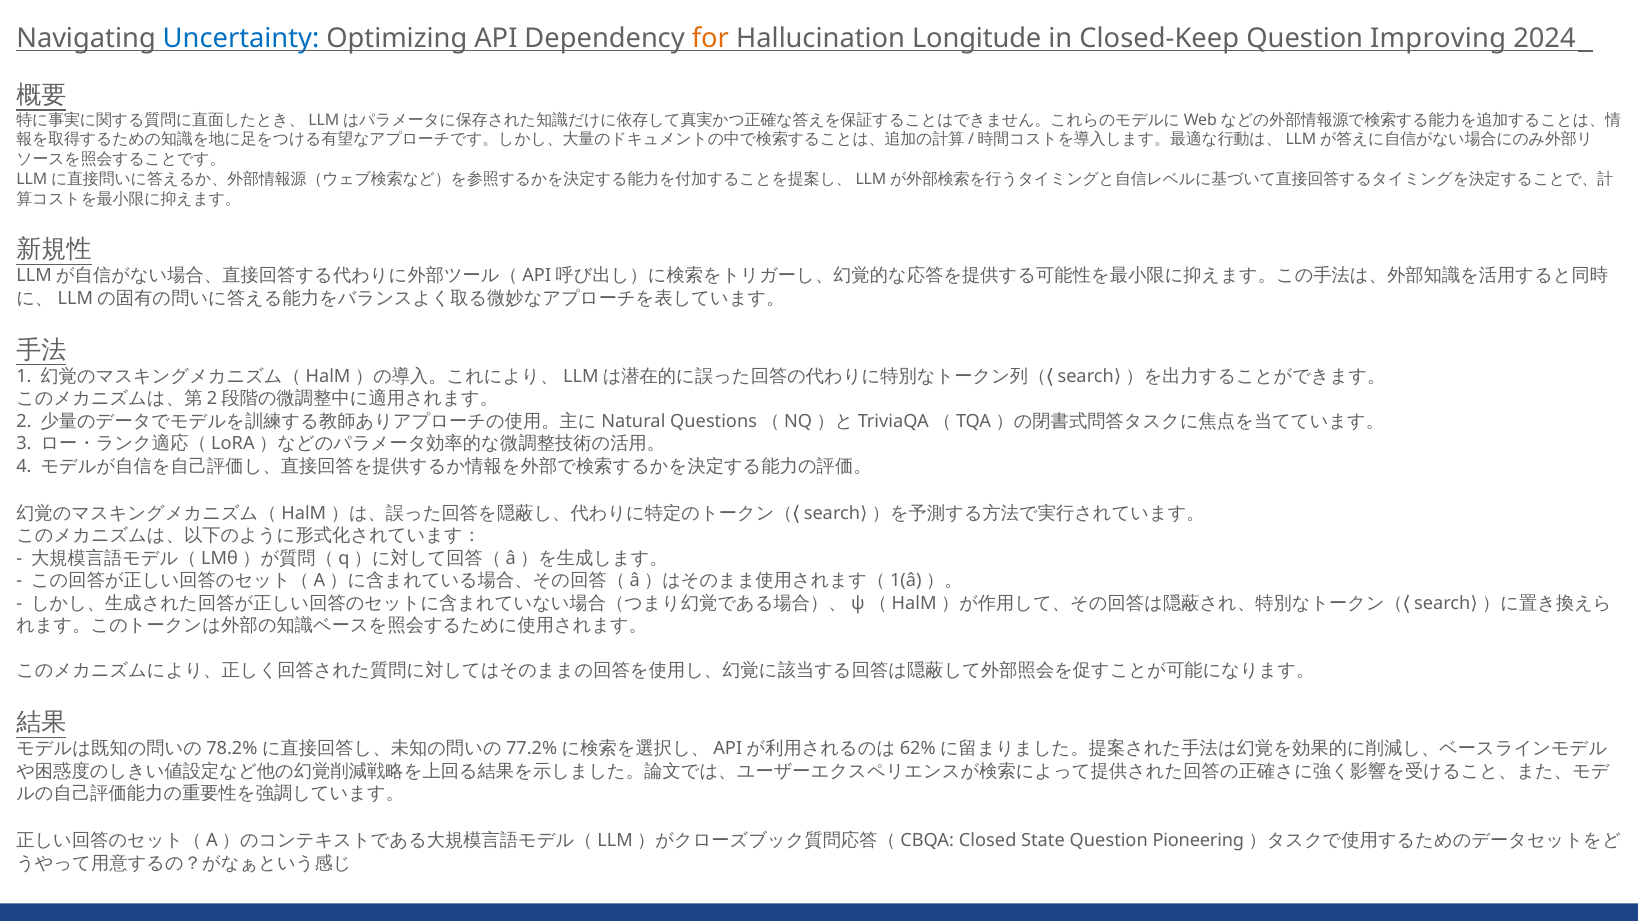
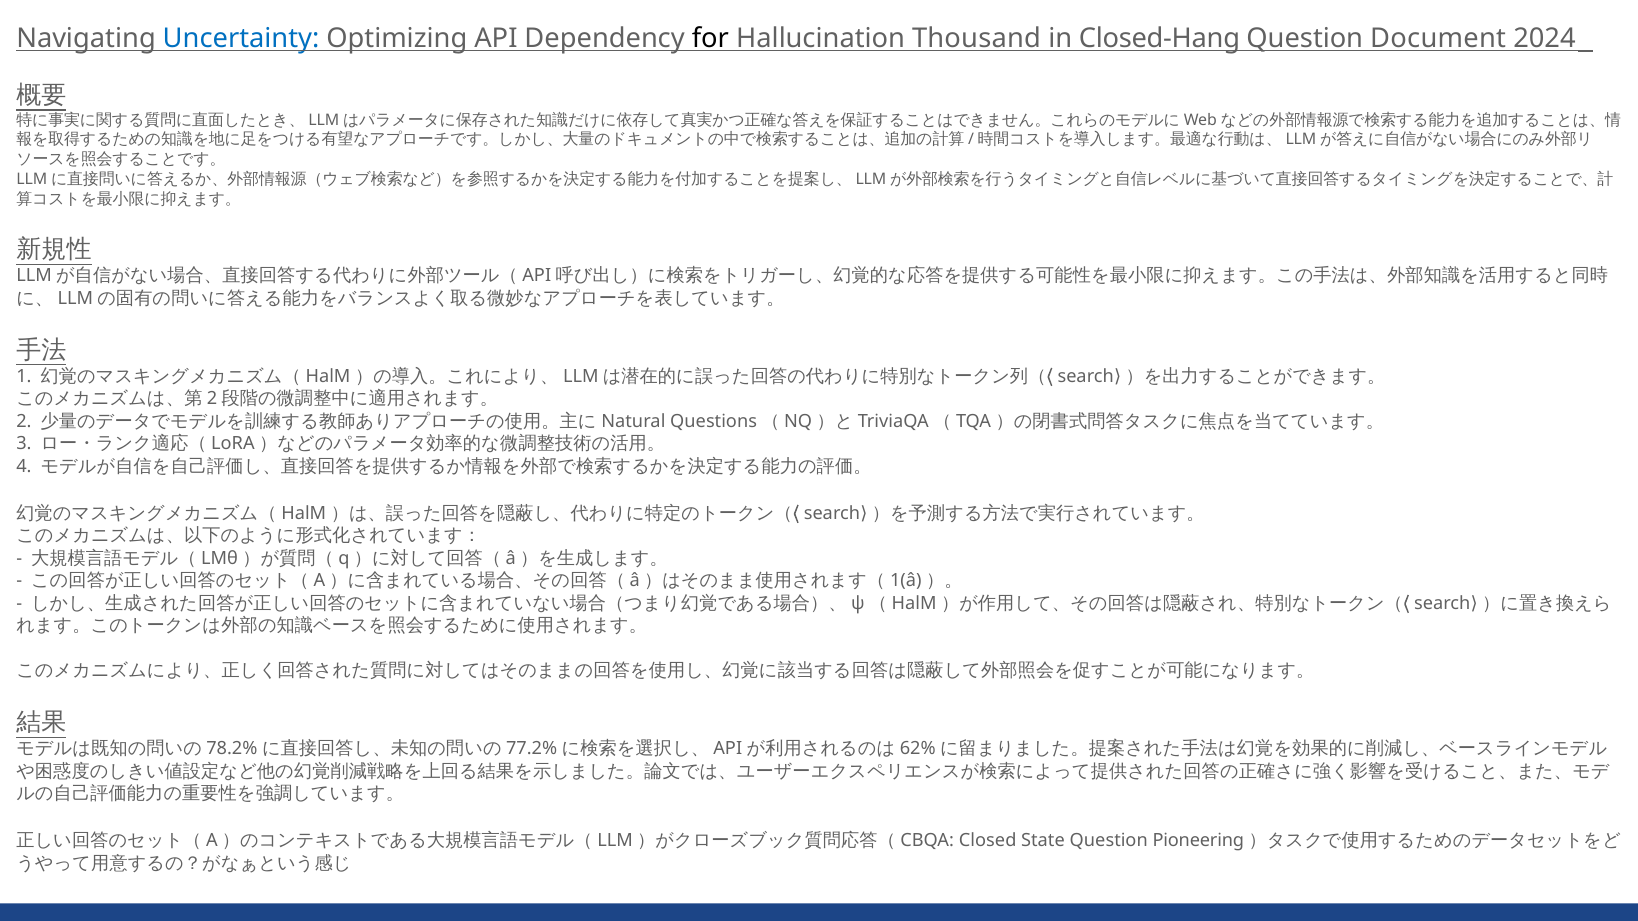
for colour: orange -> black (710, 38)
Longitude: Longitude -> Thousand (976, 38)
Closed-Keep: Closed-Keep -> Closed-Hang (1159, 38)
Improving: Improving -> Document (1438, 38)
